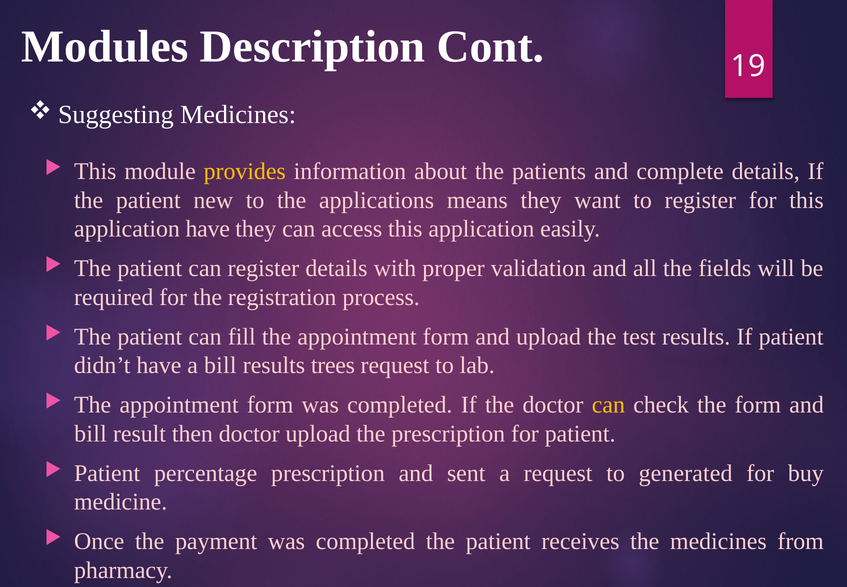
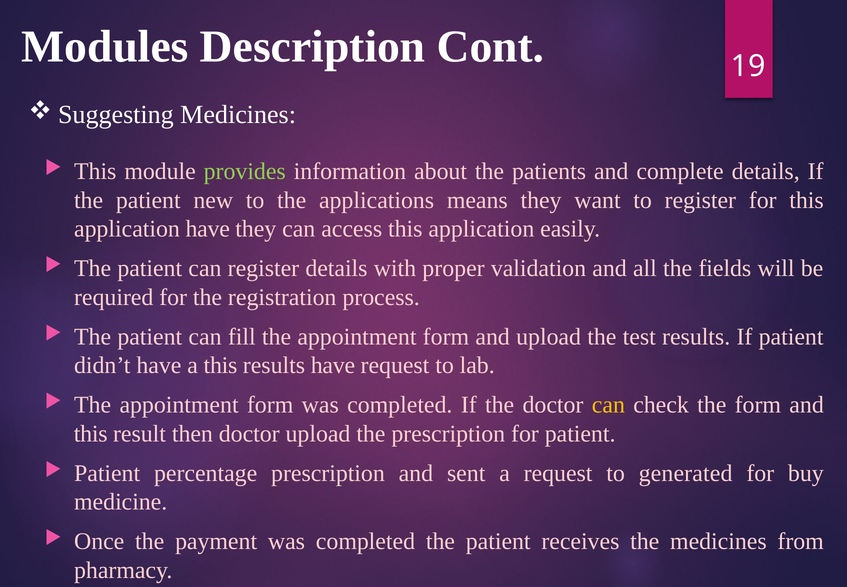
provides colour: yellow -> light green (245, 171)
a bill: bill -> this (221, 365)
results trees: trees -> have (333, 365)
bill: bill -> this (91, 433)
